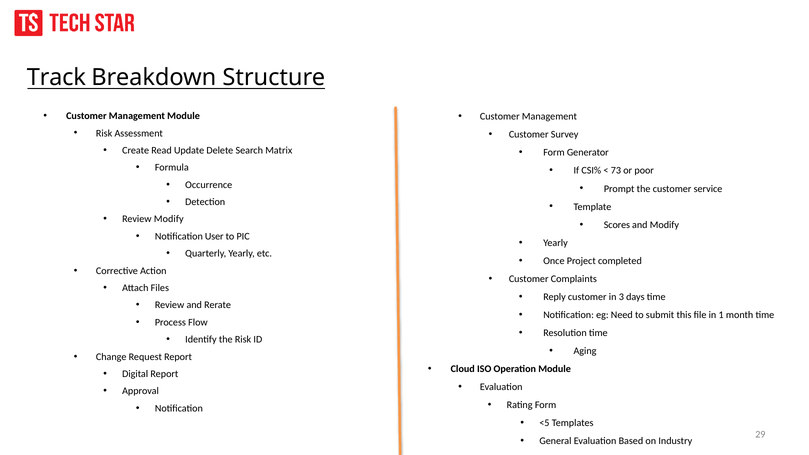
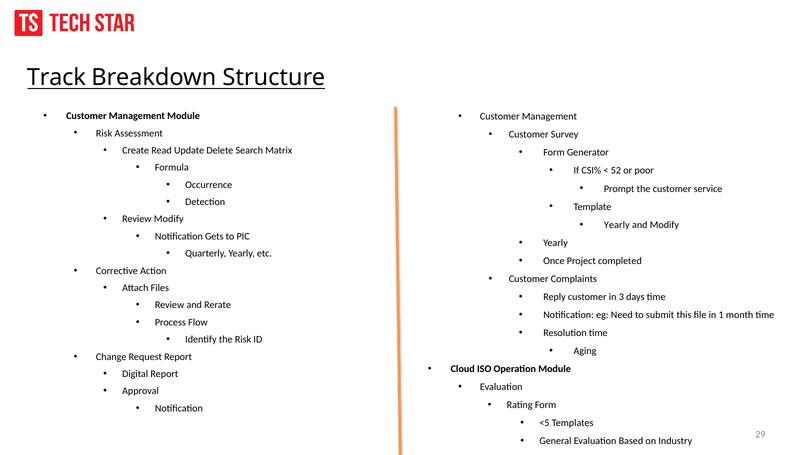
73: 73 -> 52 (616, 171)
Scores: Scores -> Yearly (617, 225)
User: User -> Gets (214, 236)
